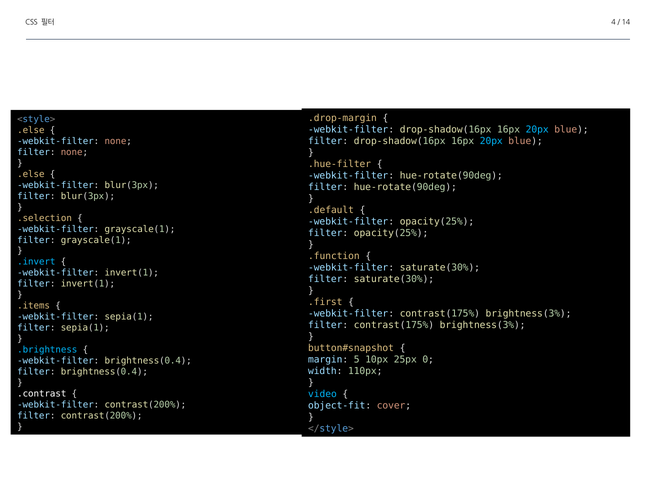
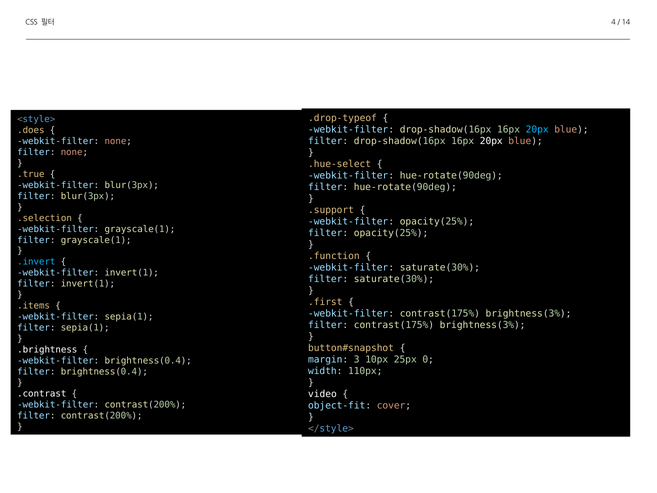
.drop-margin: .drop-margin -> .drop-typeof (342, 118)
.else: .else -> .does (31, 130)
20px colour: light blue -> white (491, 141)
.hue-filter: .hue-filter -> .hue-select (340, 164)
.else: .else -> .true (31, 174)
.default: .default -> .support (331, 210)
.brightness colour: light blue -> white (47, 350)
5: 5 -> 3 (357, 359)
video colour: light blue -> white (322, 394)
